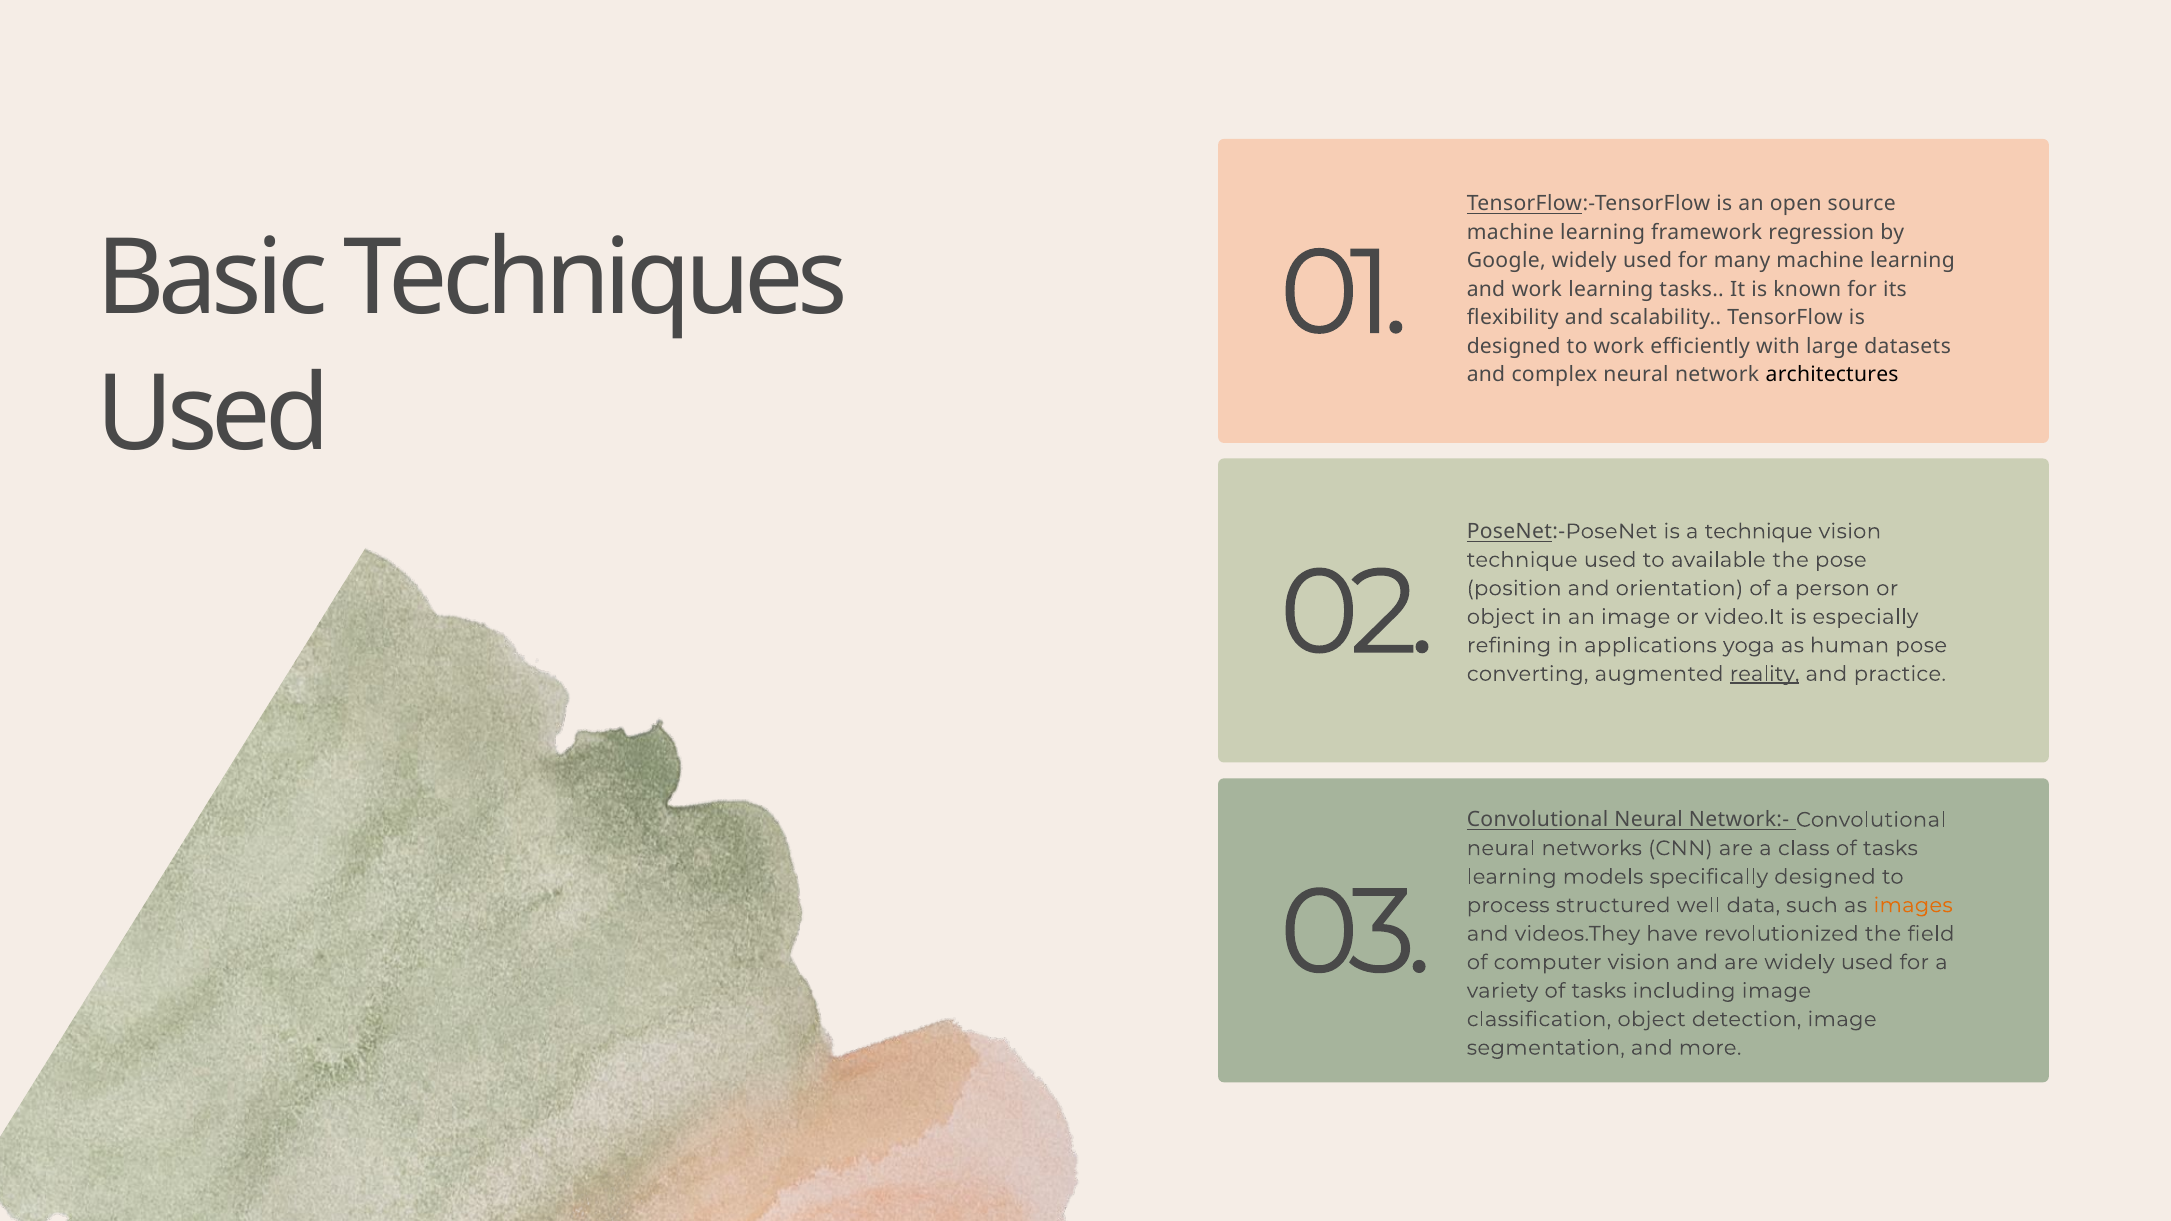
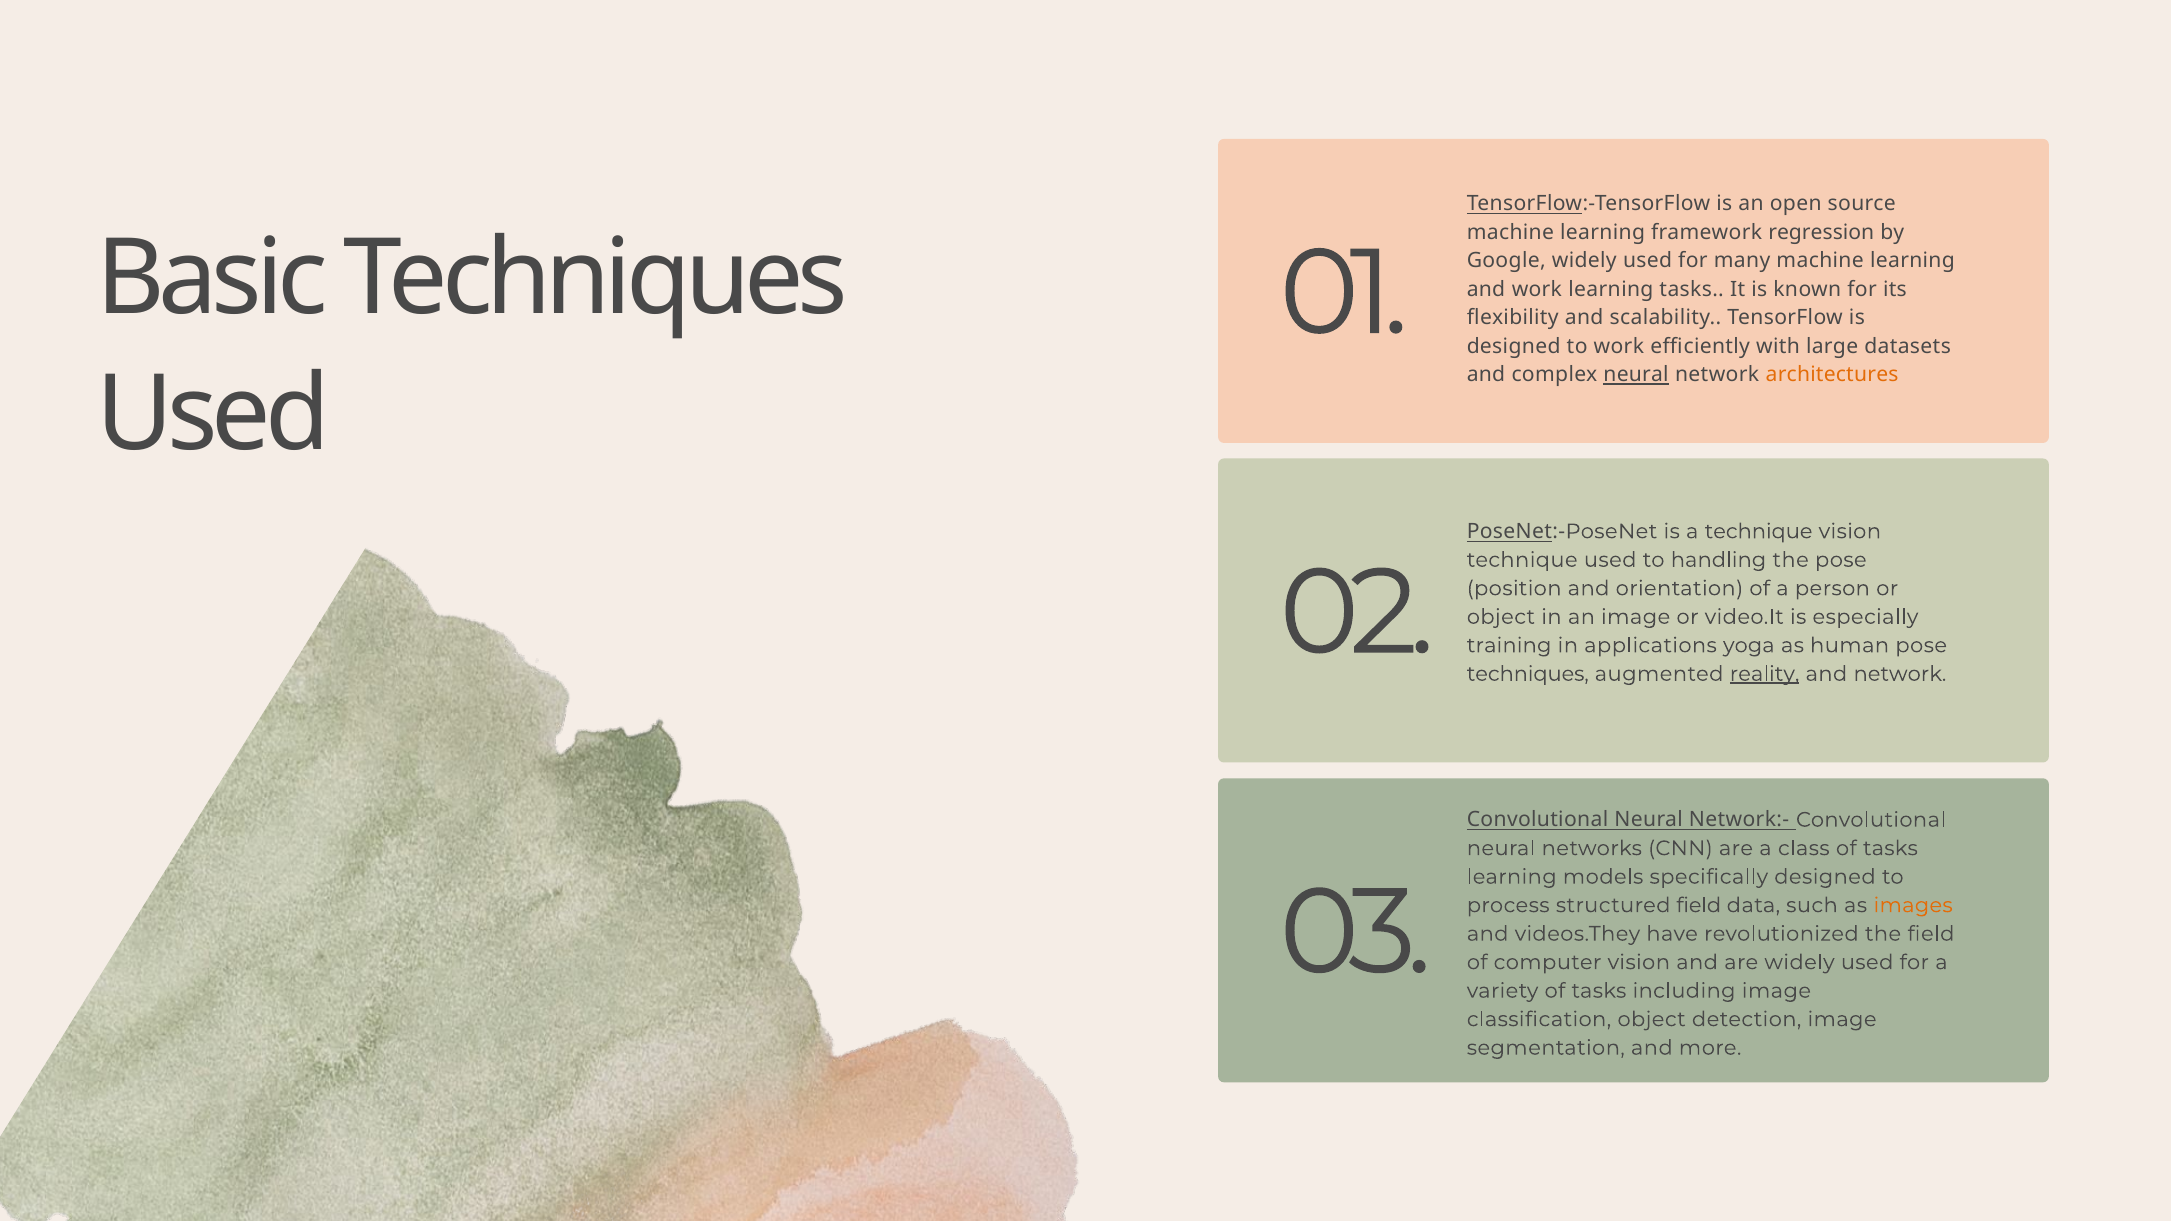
neural underline: none -> present (1636, 375)
architectures colour: black -> orange (1832, 375)
available: available -> handling (1718, 560)
refining: refining -> training (1509, 645)
converting: converting -> techniques (1528, 674)
and practice: practice -> network (1900, 674)
structured well: well -> field (1699, 905)
